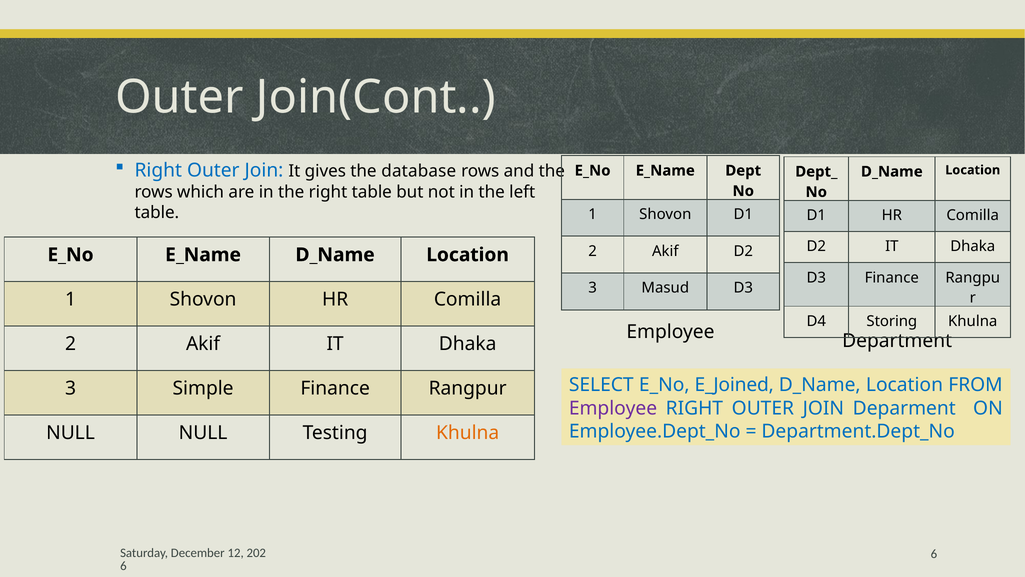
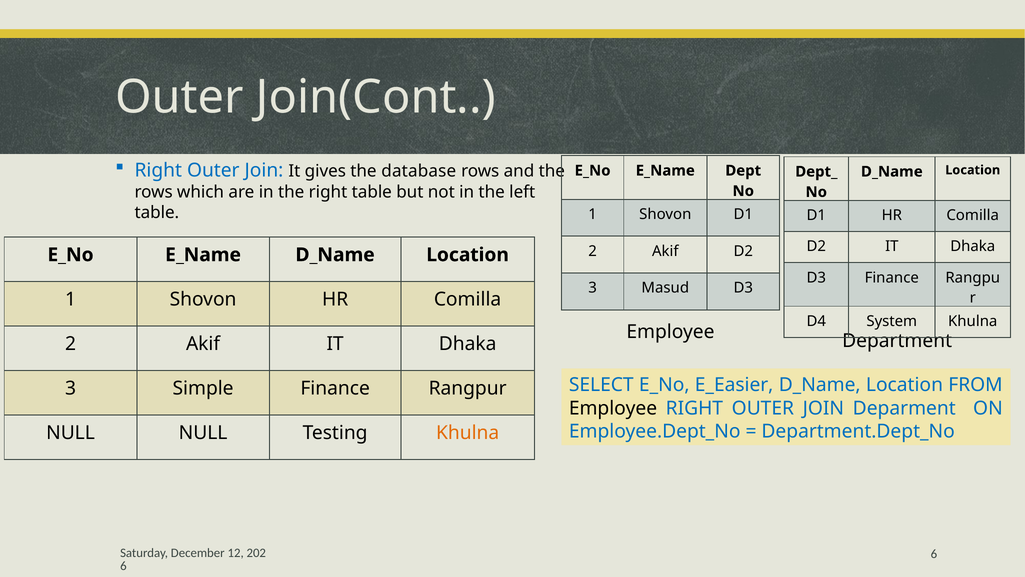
Storing: Storing -> System (892, 321)
E_Joined: E_Joined -> E_Easier (734, 385)
Employee colour: purple -> black (613, 408)
